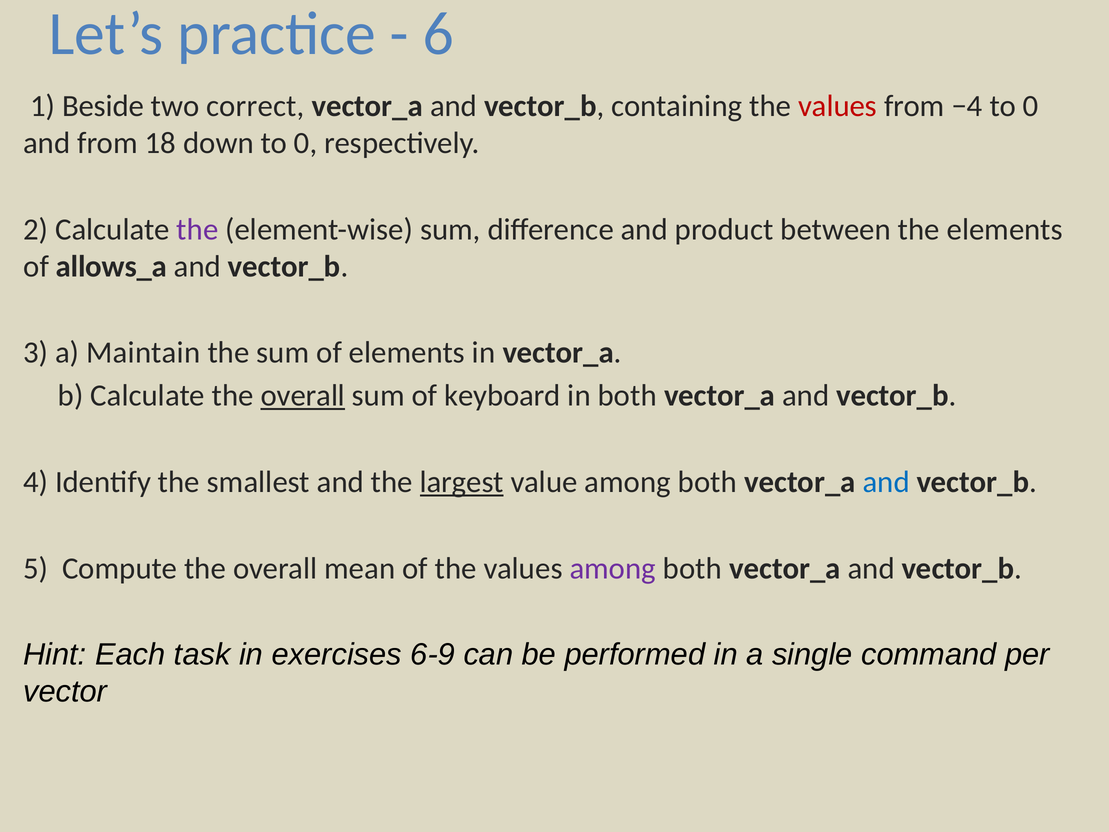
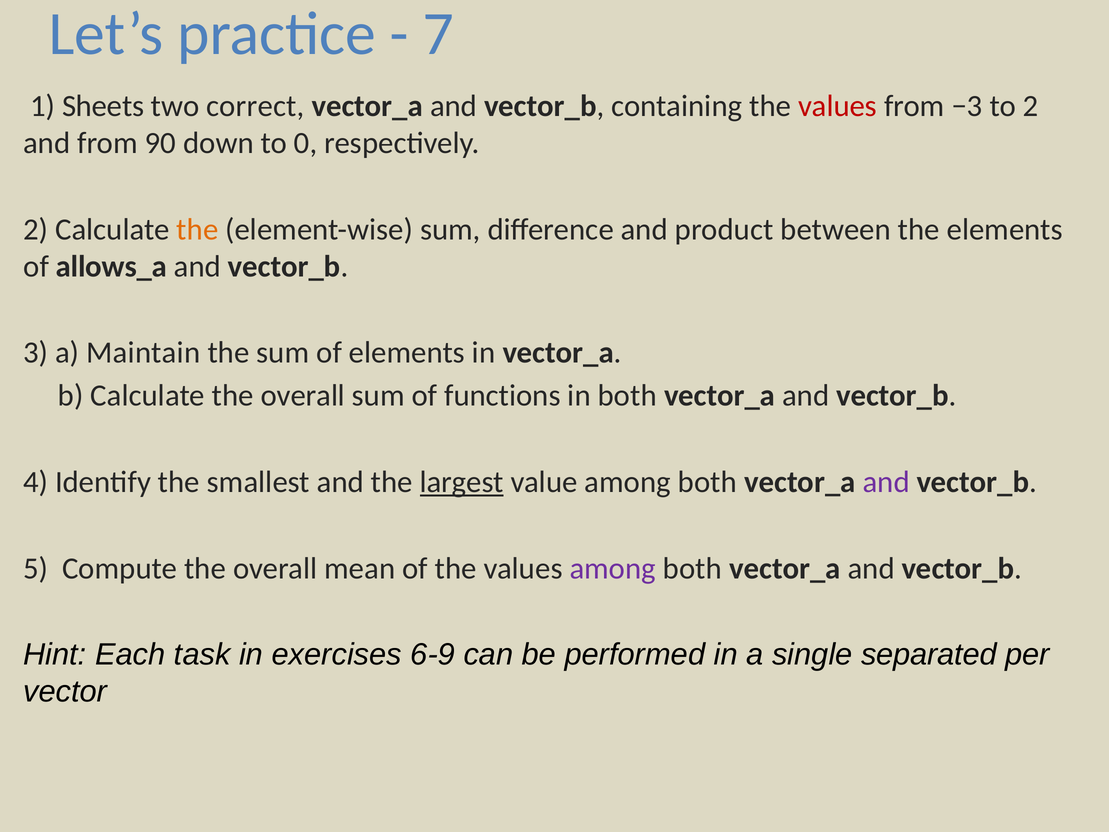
6: 6 -> 7 (438, 34)
Beside: Beside -> Sheets (103, 106)
−4: −4 -> −3 (967, 106)
0: 0 -> 2 (1031, 106)
18: 18 -> 90 (160, 143)
the colour: purple -> orange (197, 229)
overall underline: present -> none (303, 396)
keyboard: keyboard -> functions (502, 396)
and colour: blue -> purple (886, 482)
command: command -> separated (929, 654)
